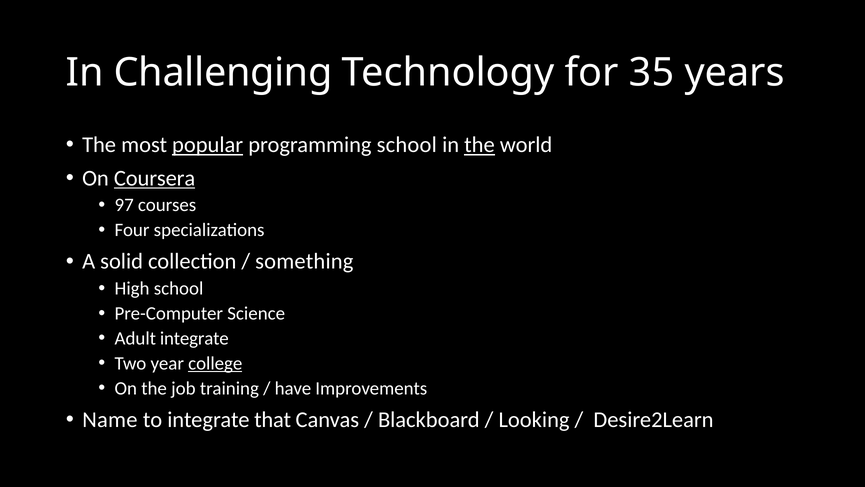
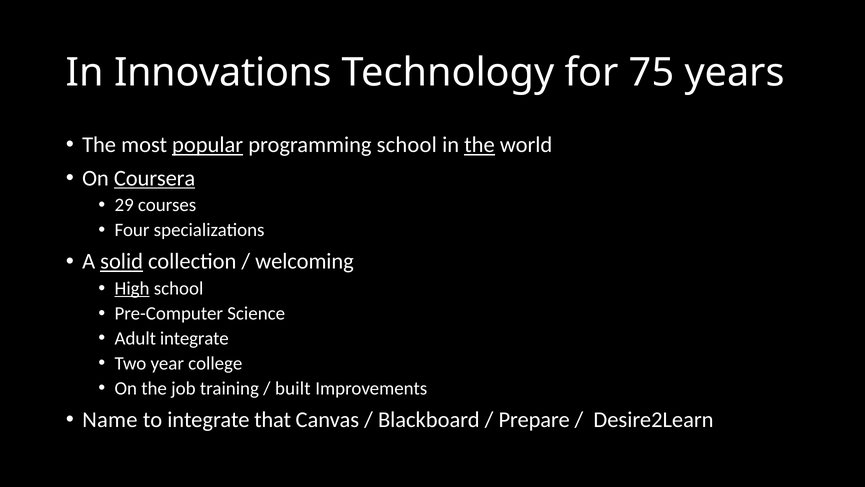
Challenging: Challenging -> Innovations (223, 73)
35: 35 -> 75 (652, 73)
97: 97 -> 29 (124, 205)
solid underline: none -> present (122, 261)
something: something -> welcoming (304, 261)
High underline: none -> present (132, 288)
college underline: present -> none (215, 363)
have: have -> built (293, 388)
Looking: Looking -> Prepare (534, 419)
